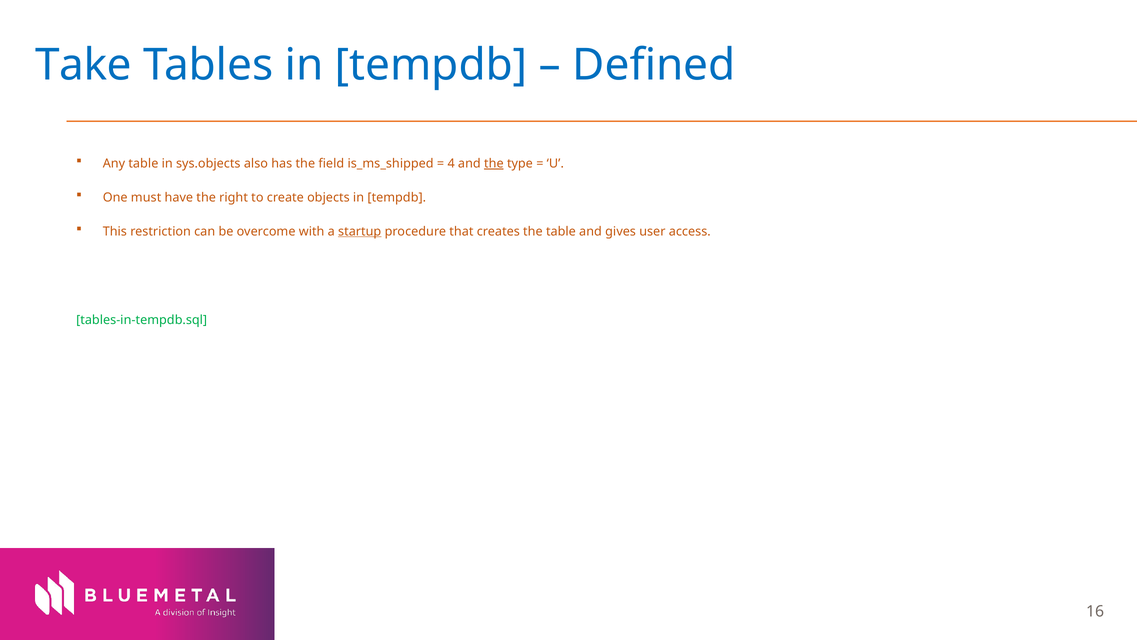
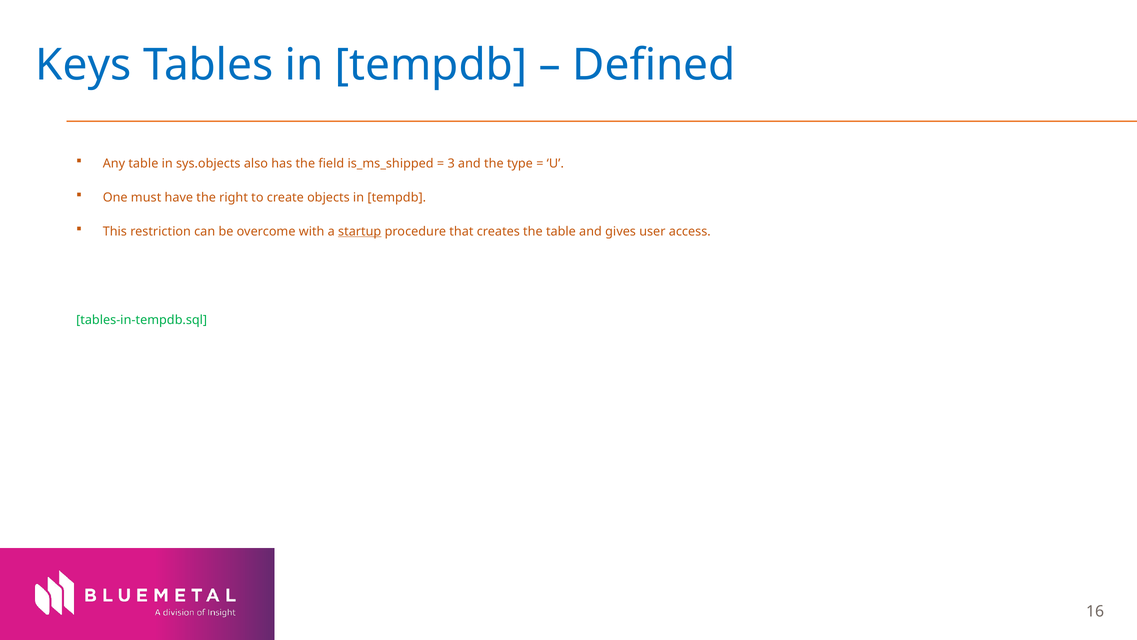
Take: Take -> Keys (83, 65)
4: 4 -> 3 (451, 163)
the underline: present -> none (494, 163)
